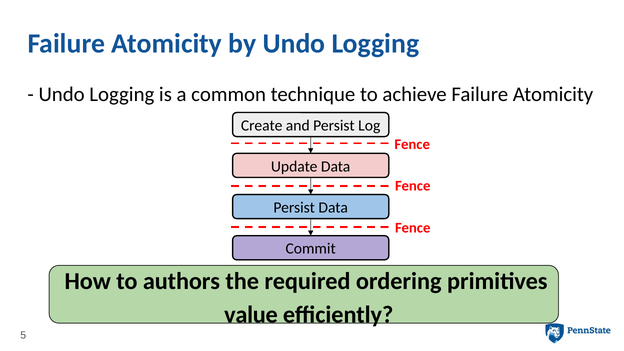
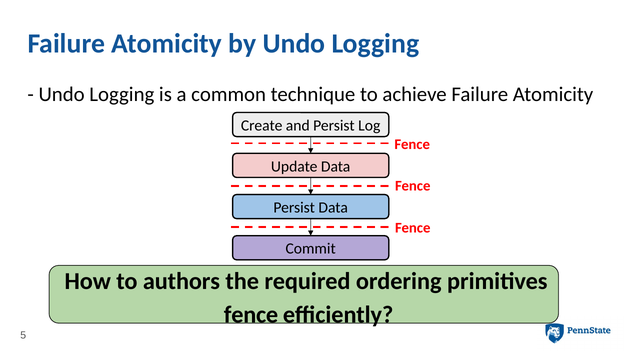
value: value -> fence (251, 315)
